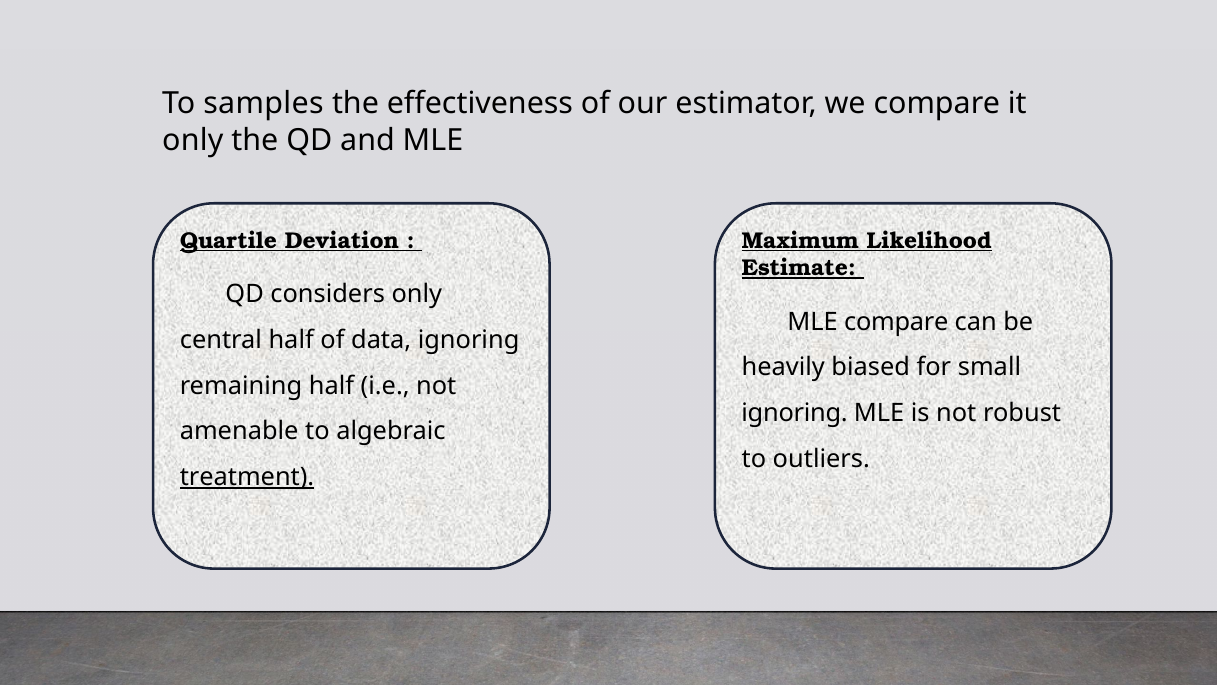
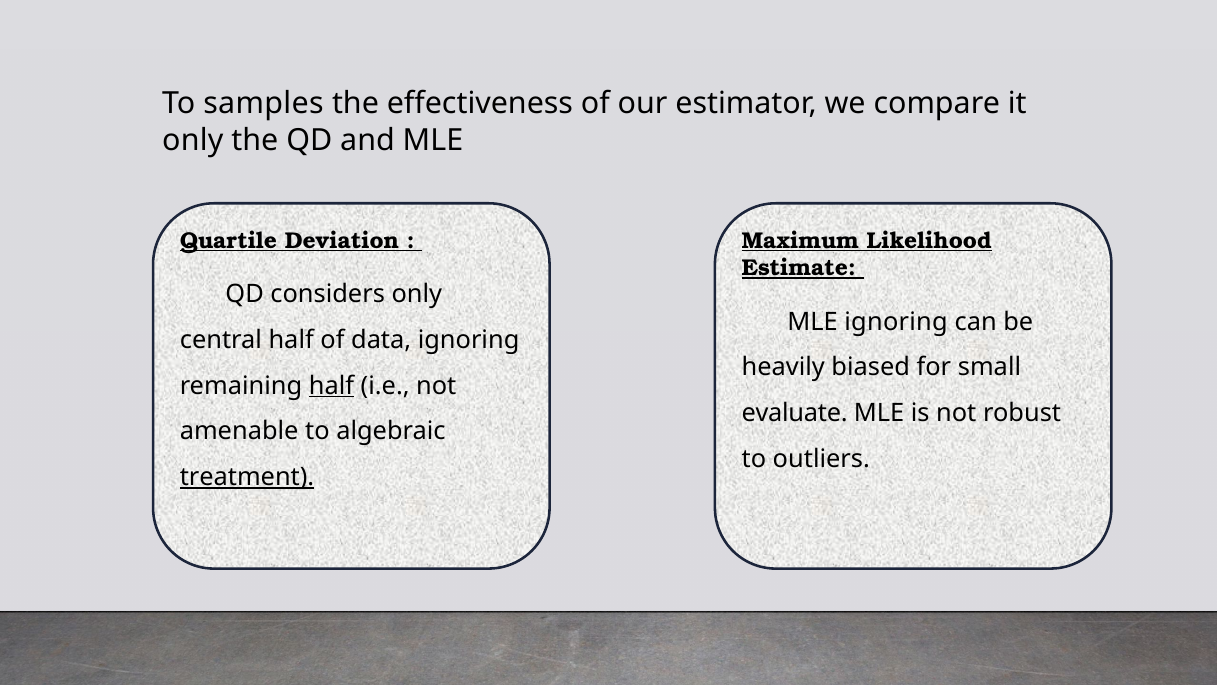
MLE compare: compare -> ignoring (896, 322)
half underline: none -> present (331, 385)
ignoring: ignoring -> evaluate (795, 413)
